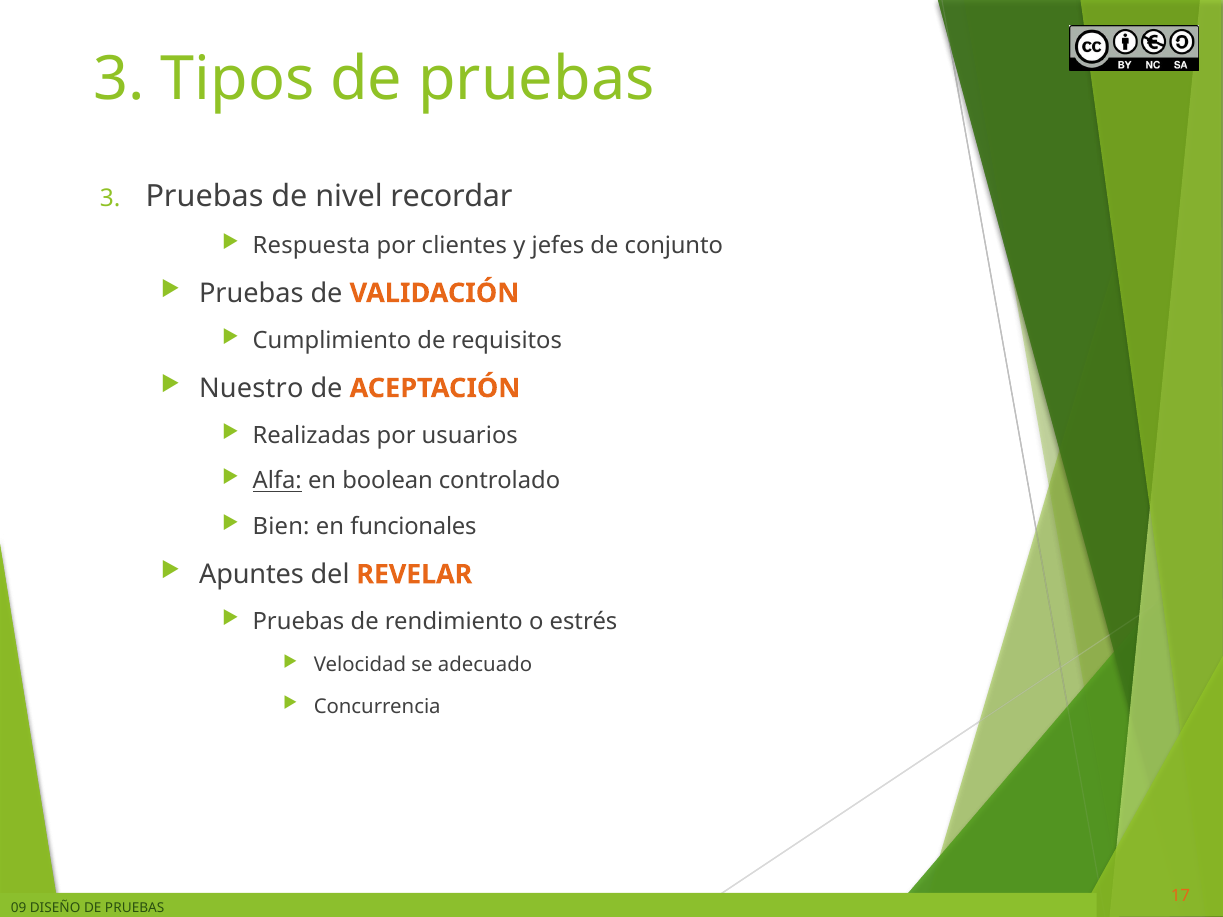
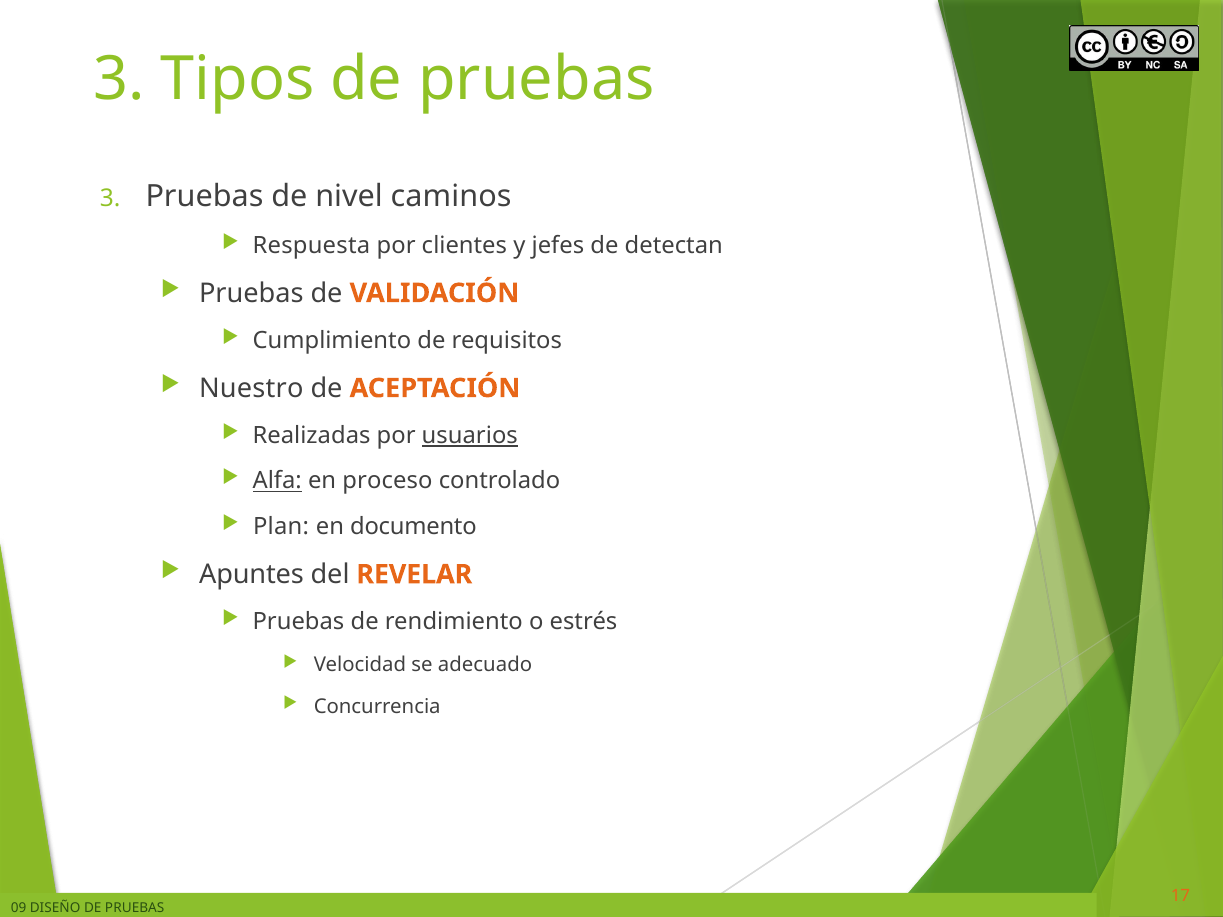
recordar: recordar -> caminos (451, 196)
conjunto: conjunto -> detectan (674, 245)
usuarios underline: none -> present (470, 436)
boolean: boolean -> proceso (387, 481)
Bien: Bien -> Plan (281, 527)
funcionales: funcionales -> documento (413, 527)
